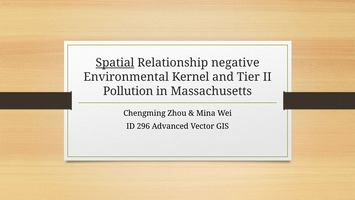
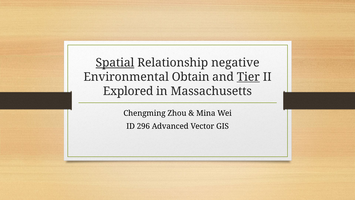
Kernel: Kernel -> Obtain (191, 77)
Tier underline: none -> present (248, 77)
Pollution: Pollution -> Explored (128, 91)
